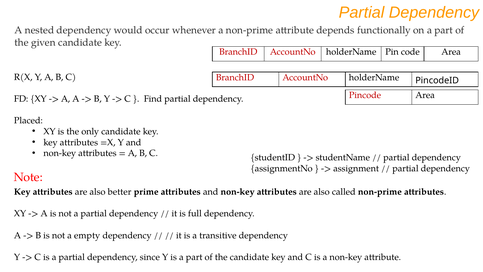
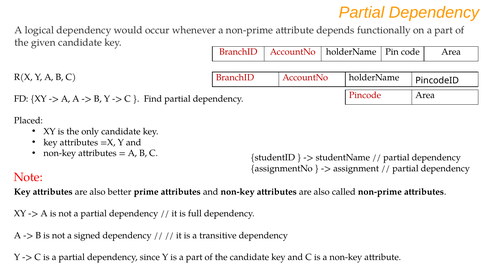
nested: nested -> logical (40, 30)
empty: empty -> signed (87, 235)
